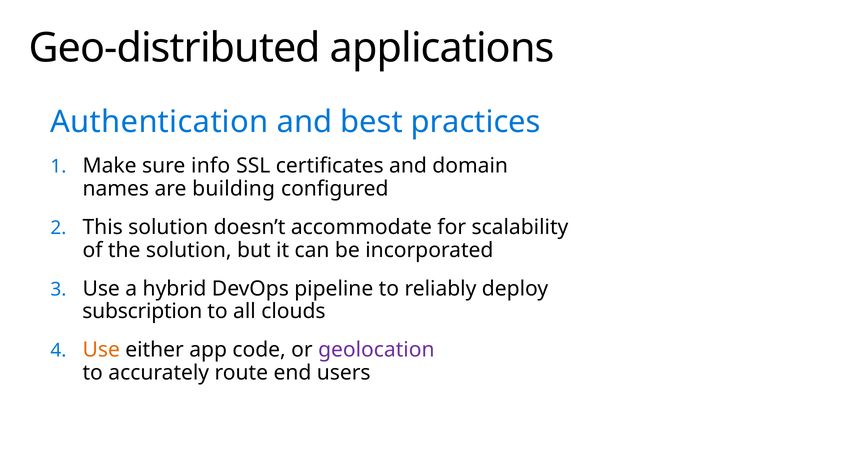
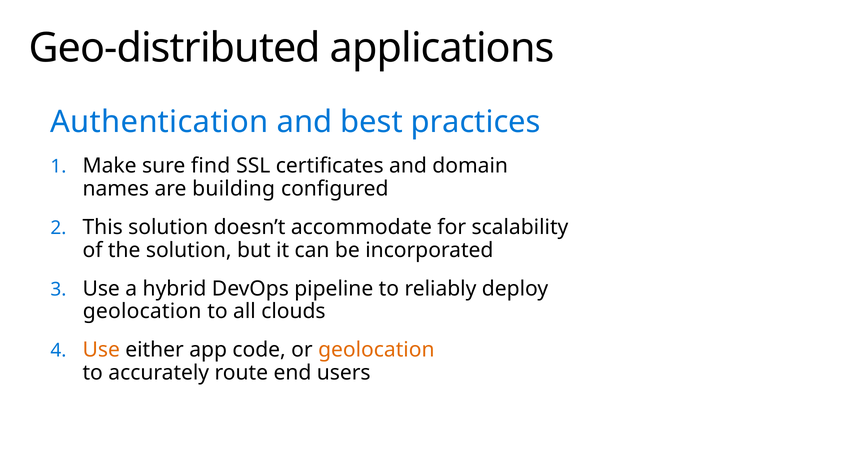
info: info -> find (211, 166)
subscription: subscription -> geolocation (142, 311)
geolocation colour: purple -> orange (376, 350)
